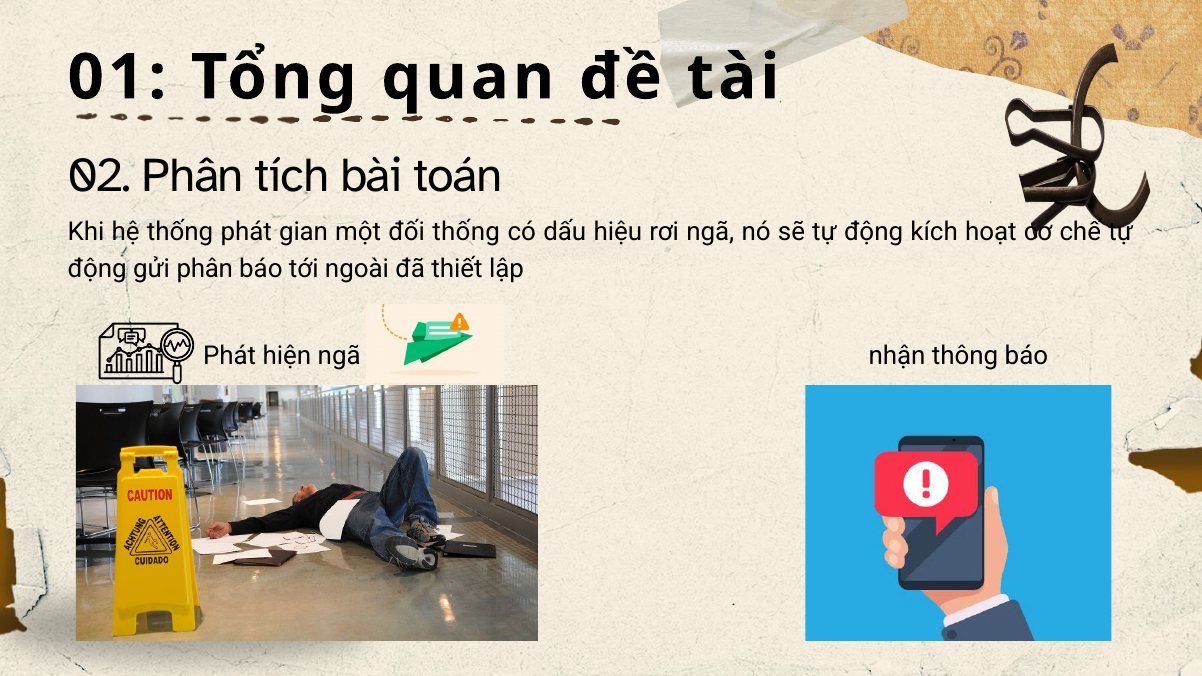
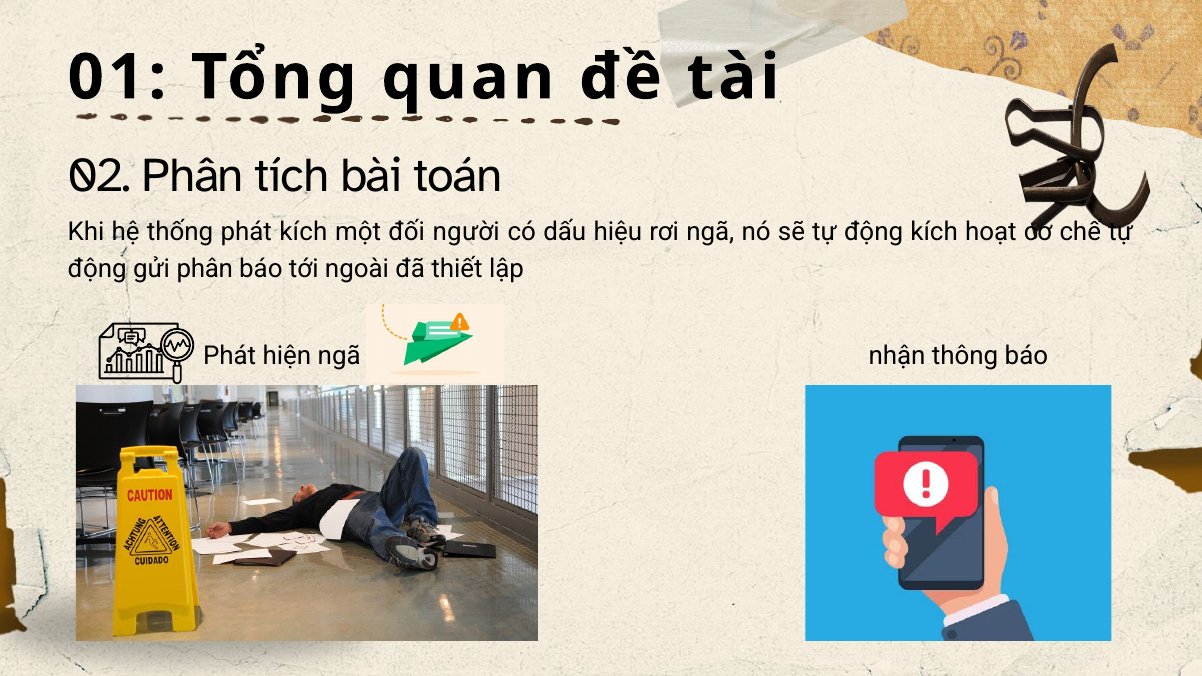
phát gian: gian -> kích (303, 232)
đối thống: thống -> người (466, 232)
